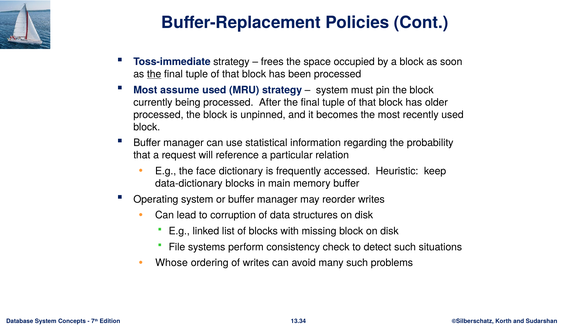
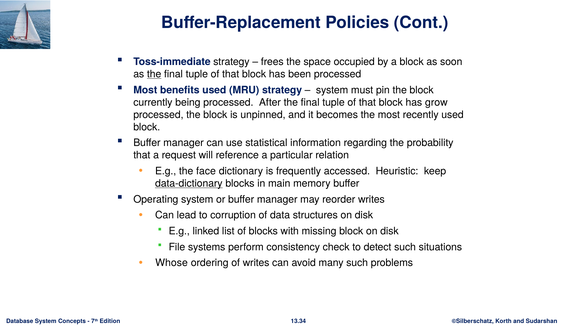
assume: assume -> benefits (180, 90)
older: older -> grow (436, 102)
data-dictionary underline: none -> present (189, 184)
